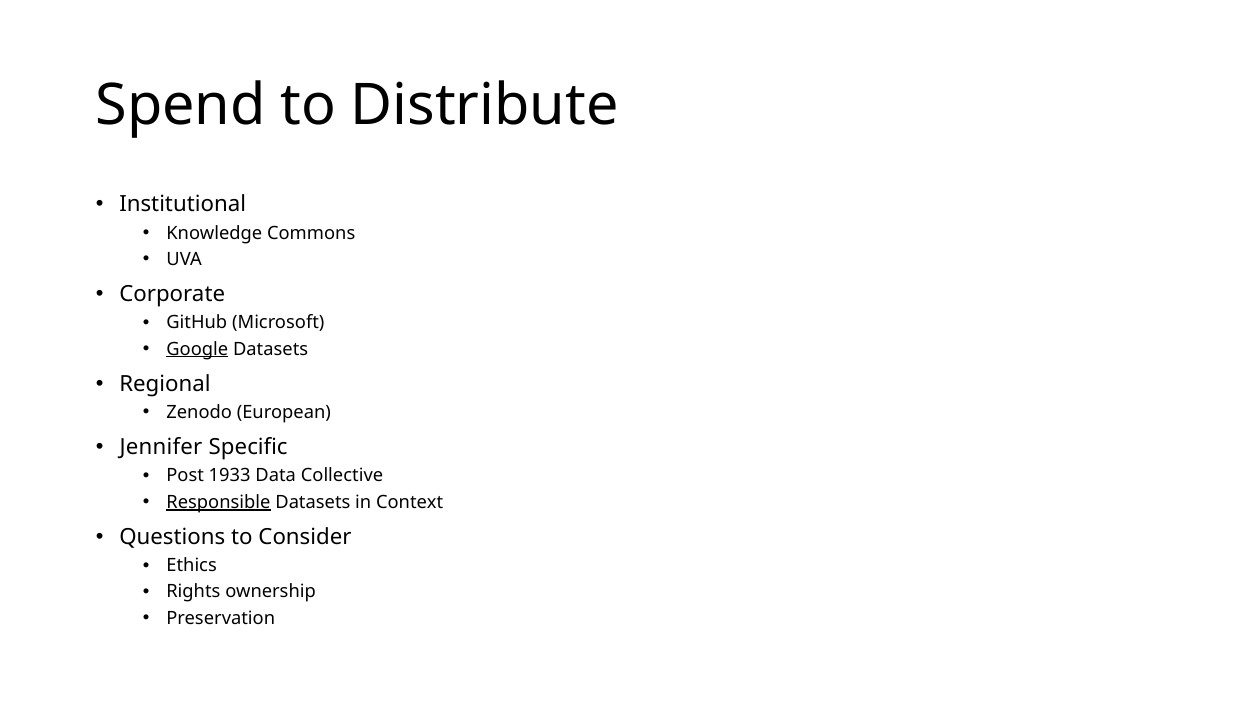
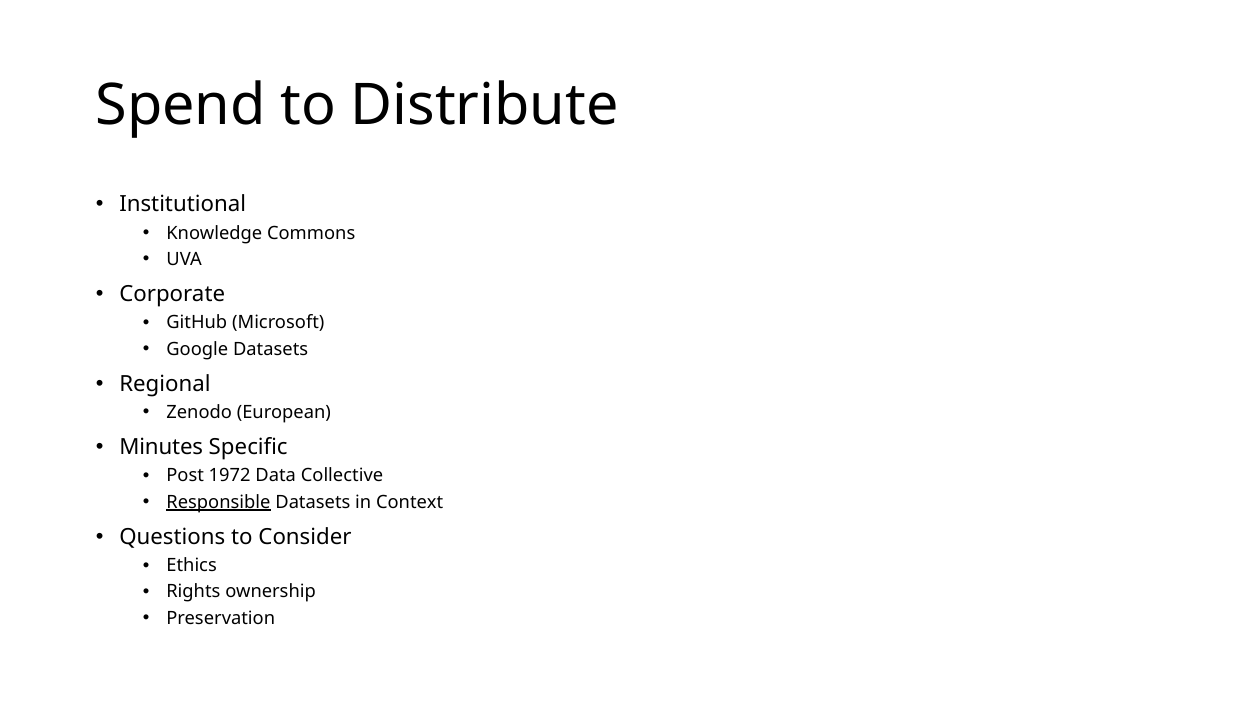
Google underline: present -> none (197, 349)
Jennifer: Jennifer -> Minutes (161, 448)
1933: 1933 -> 1972 (230, 476)
